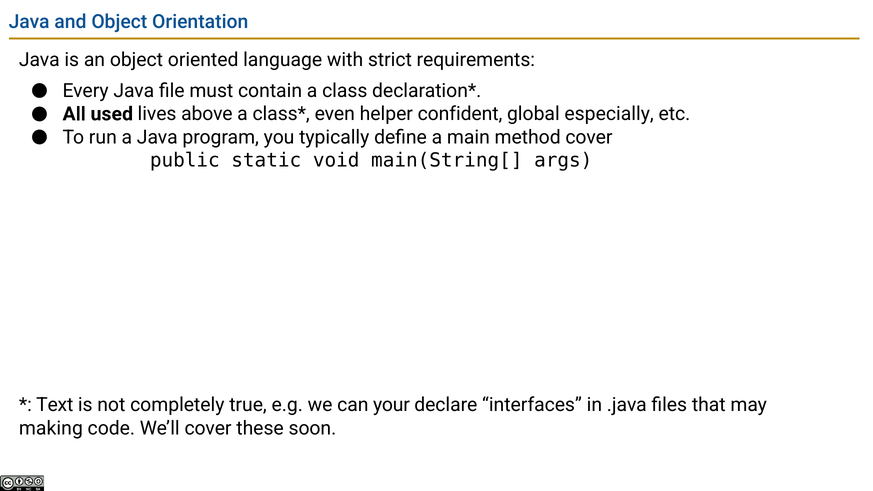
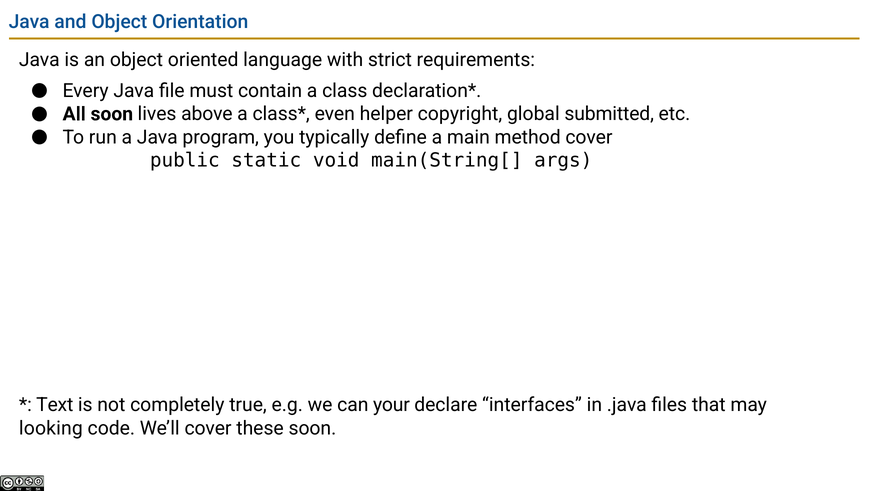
All used: used -> soon (112, 114)
confident: confident -> copyright (460, 114)
especially: especially -> submitted (609, 114)
making: making -> looking (51, 428)
